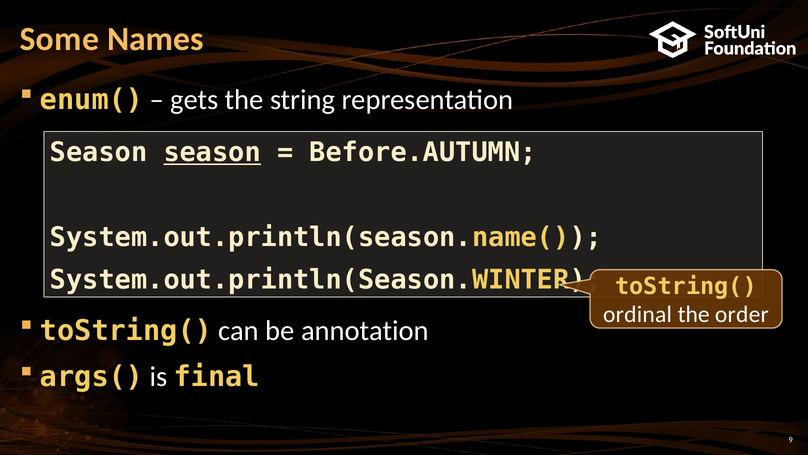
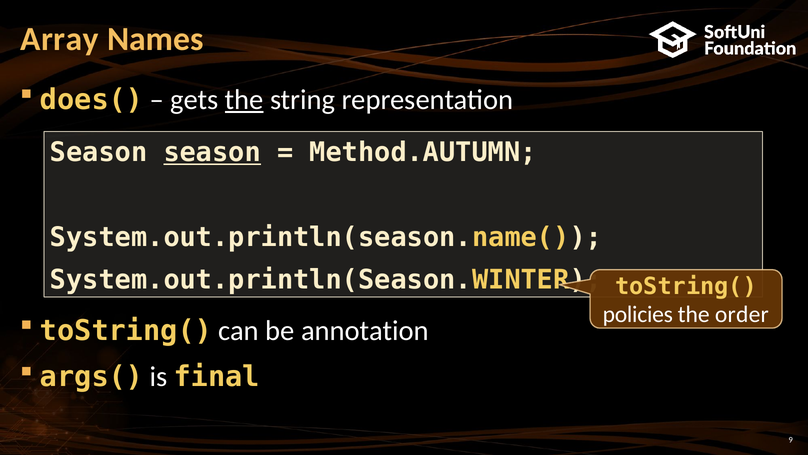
Some: Some -> Array (59, 39)
enum(: enum( -> does( (92, 100)
the underline: none -> present (244, 100)
Before.AUTUMN: Before.AUTUMN -> Method.AUTUMN (423, 152)
ordinal: ordinal -> policies (638, 314)
